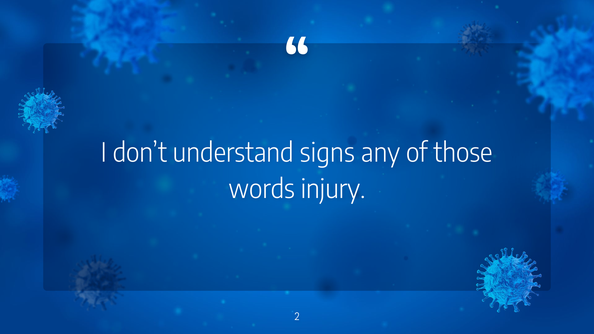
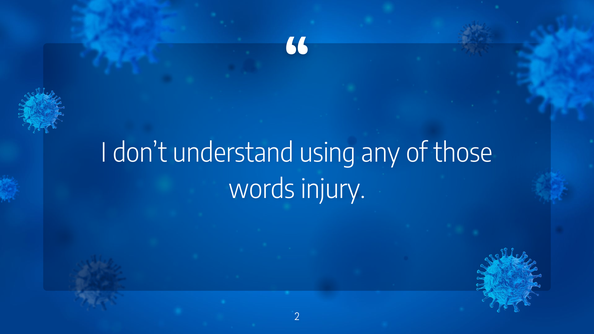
signs: signs -> using (328, 153)
